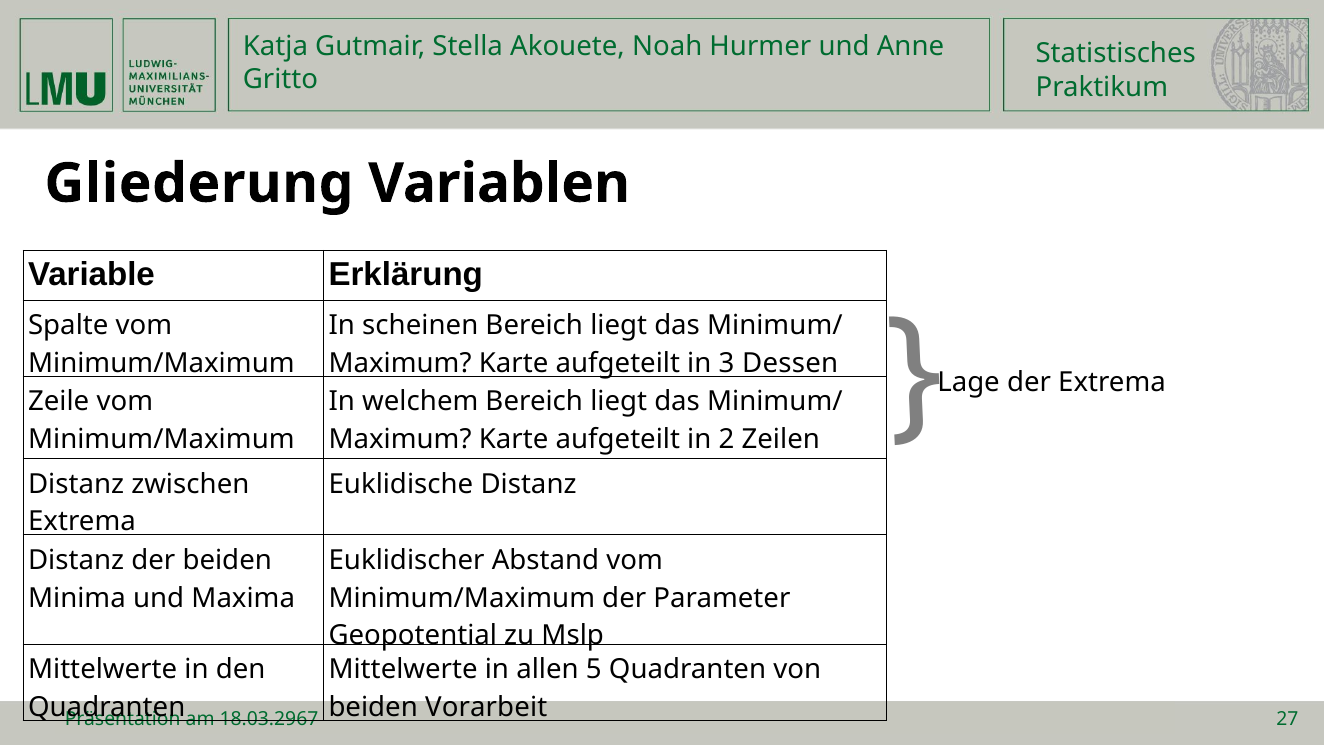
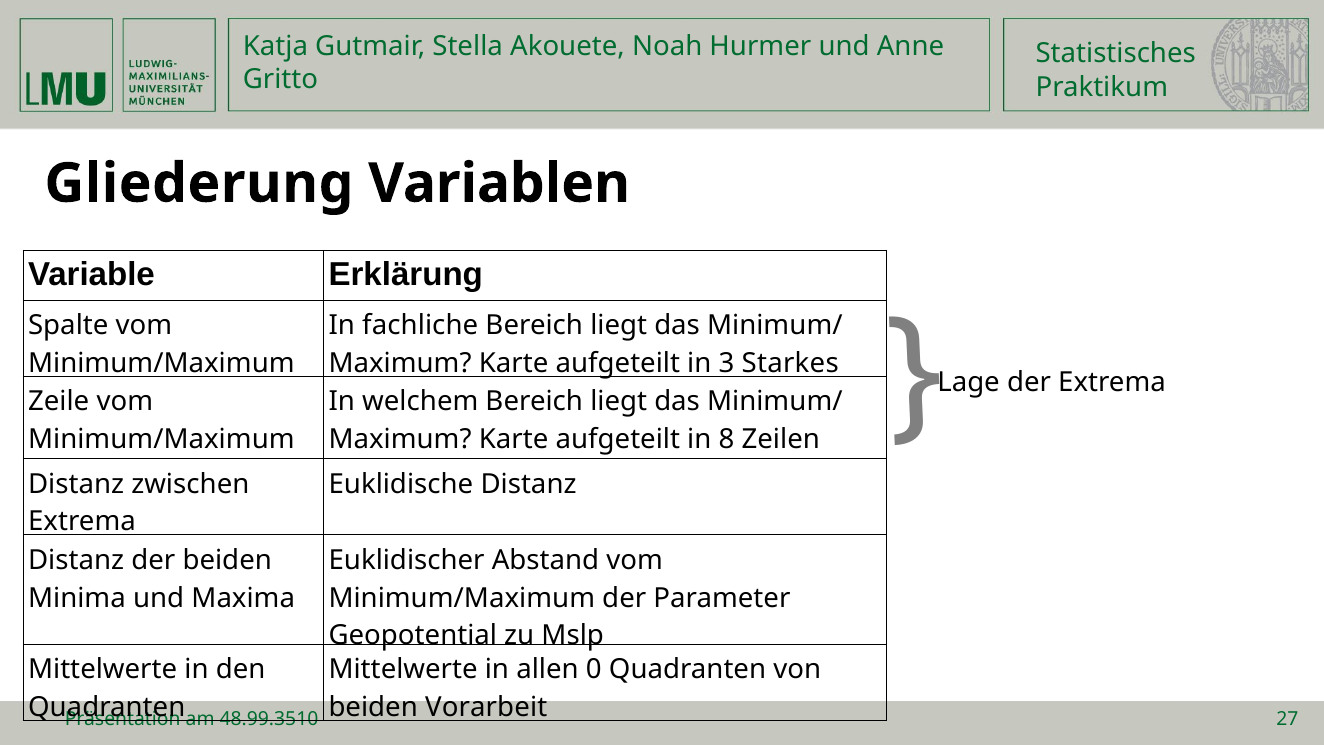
scheinen: scheinen -> fachliche (420, 325)
Dessen: Dessen -> Starkes (790, 363)
2: 2 -> 8 (727, 439)
5: 5 -> 0 (594, 669)
18.03.2967: 18.03.2967 -> 48.99.3510 (269, 719)
